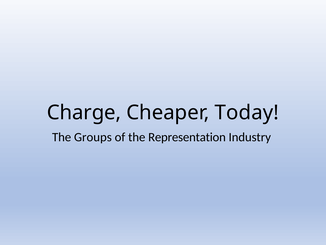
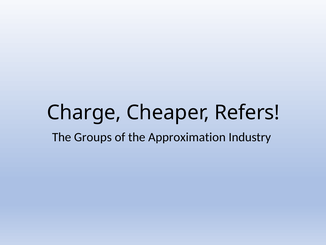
Today: Today -> Refers (247, 112)
Representation: Representation -> Approximation (187, 137)
